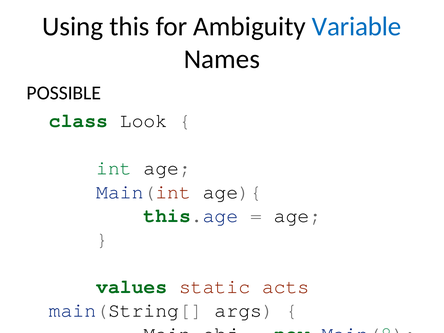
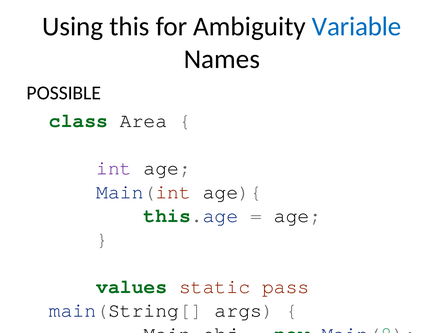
Look: Look -> Area (144, 121)
int colour: green -> purple (114, 168)
acts: acts -> pass (286, 287)
